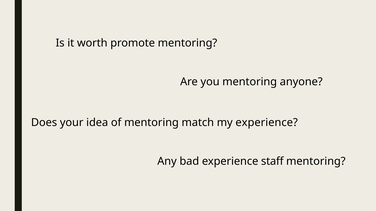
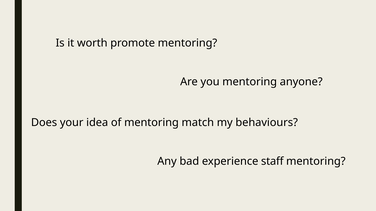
my experience: experience -> behaviours (267, 123)
